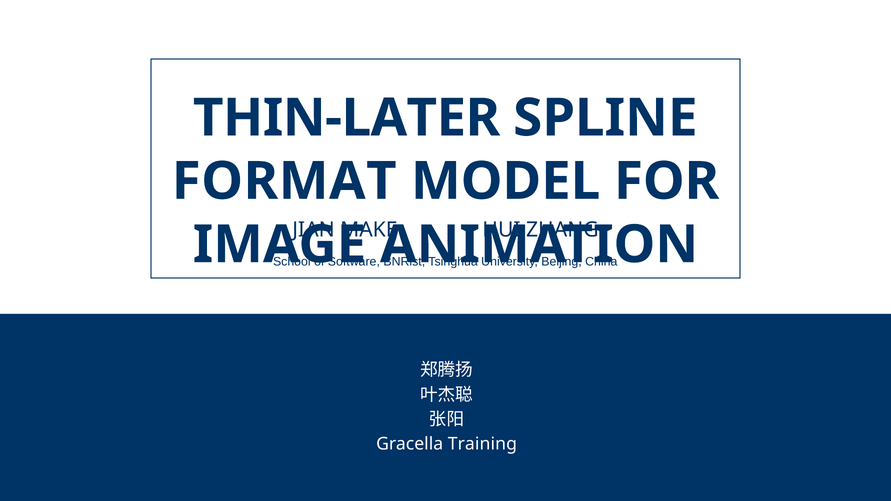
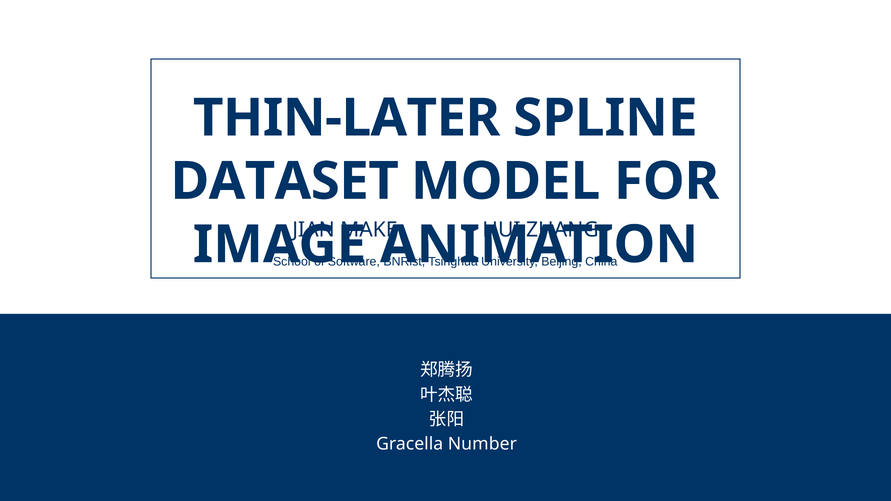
FORMAT: FORMAT -> DATASET (285, 181)
Training: Training -> Number (482, 444)
